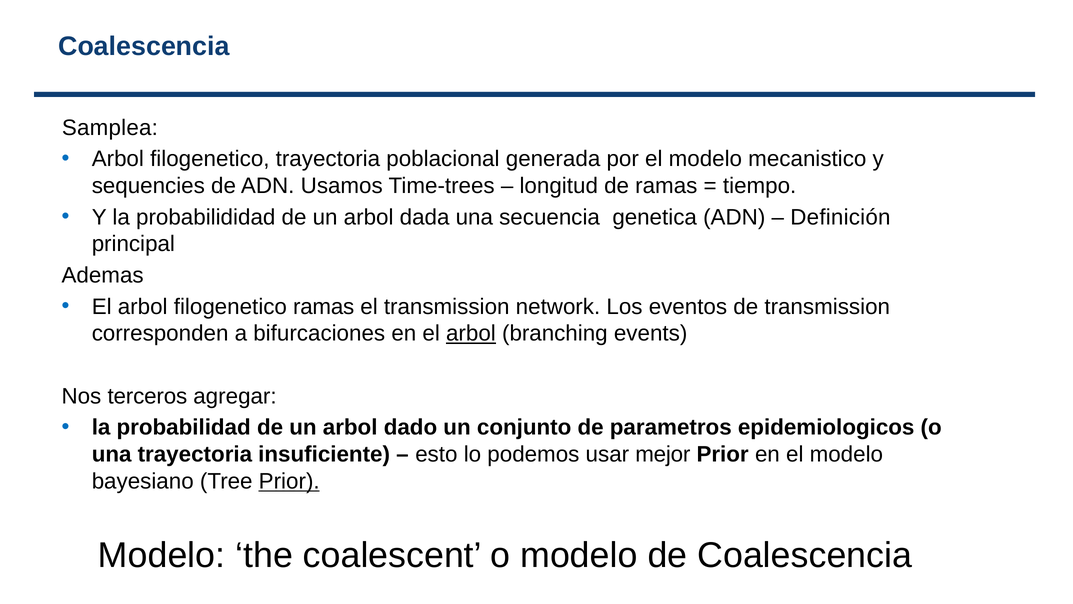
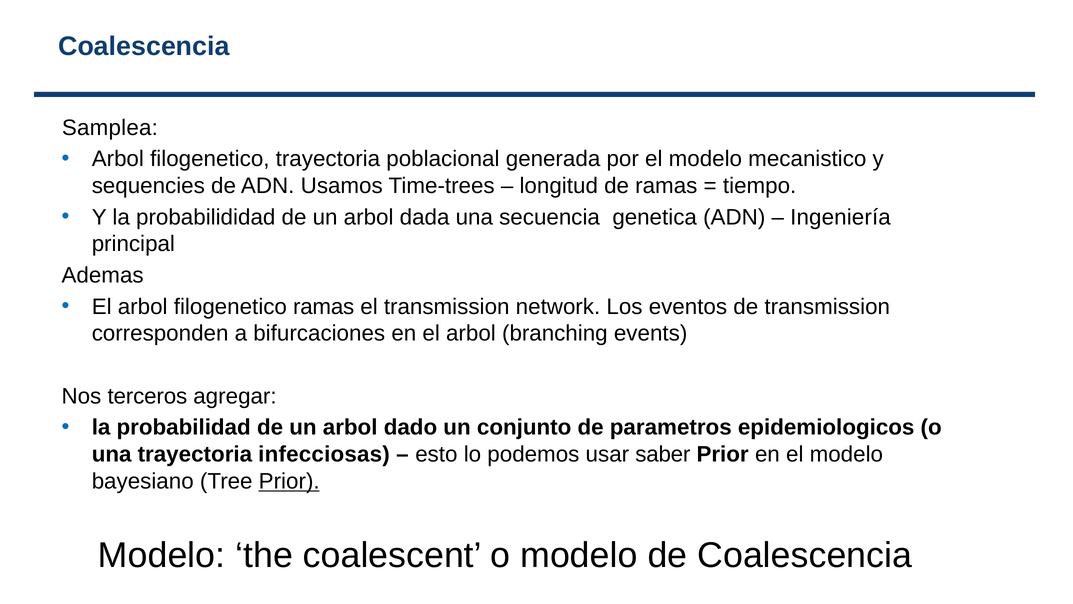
Definición: Definición -> Ingeniería (840, 217)
arbol underline: present -> none (471, 333)
insuficiente: insuficiente -> infecciosas (324, 454)
mejor: mejor -> saber (663, 454)
